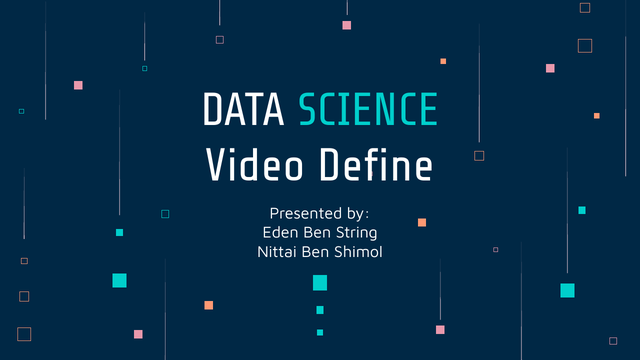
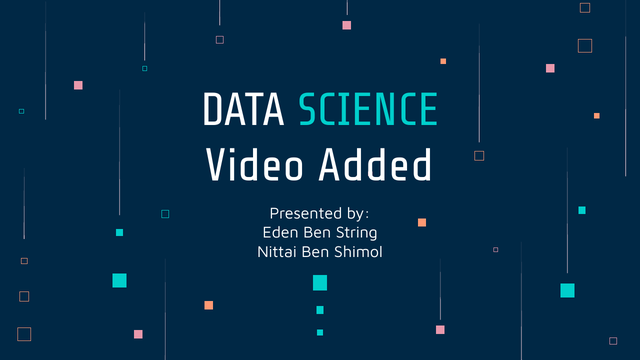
Define: Define -> Added (376, 165)
